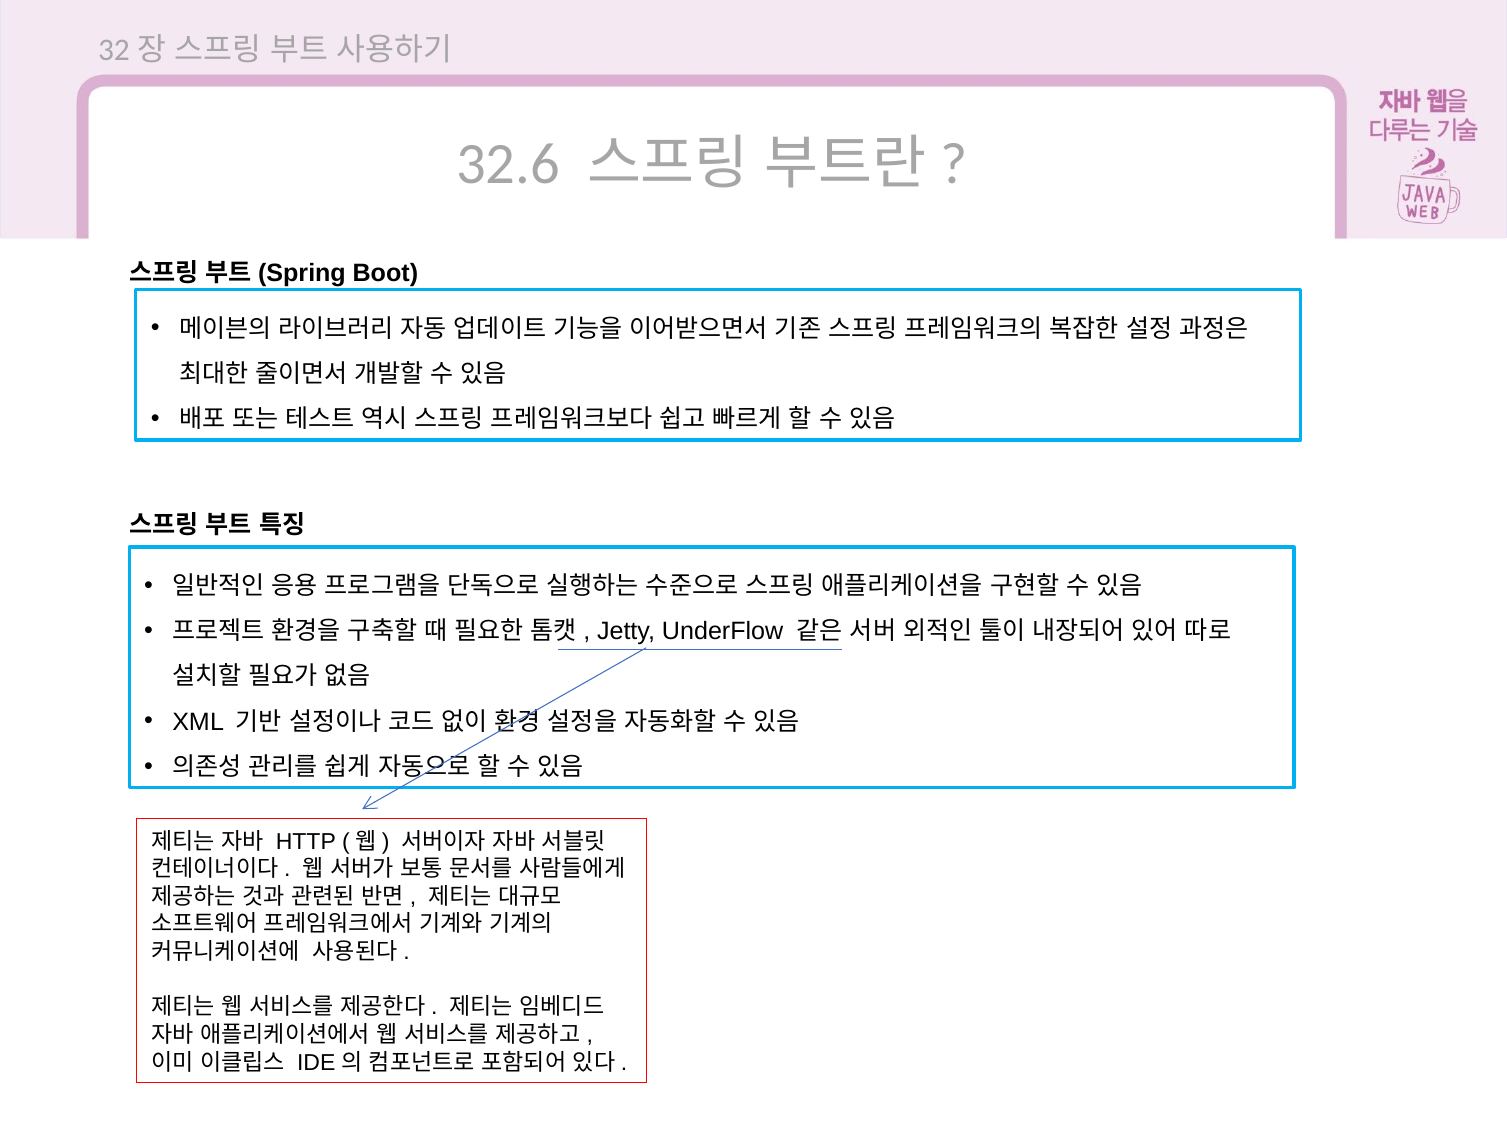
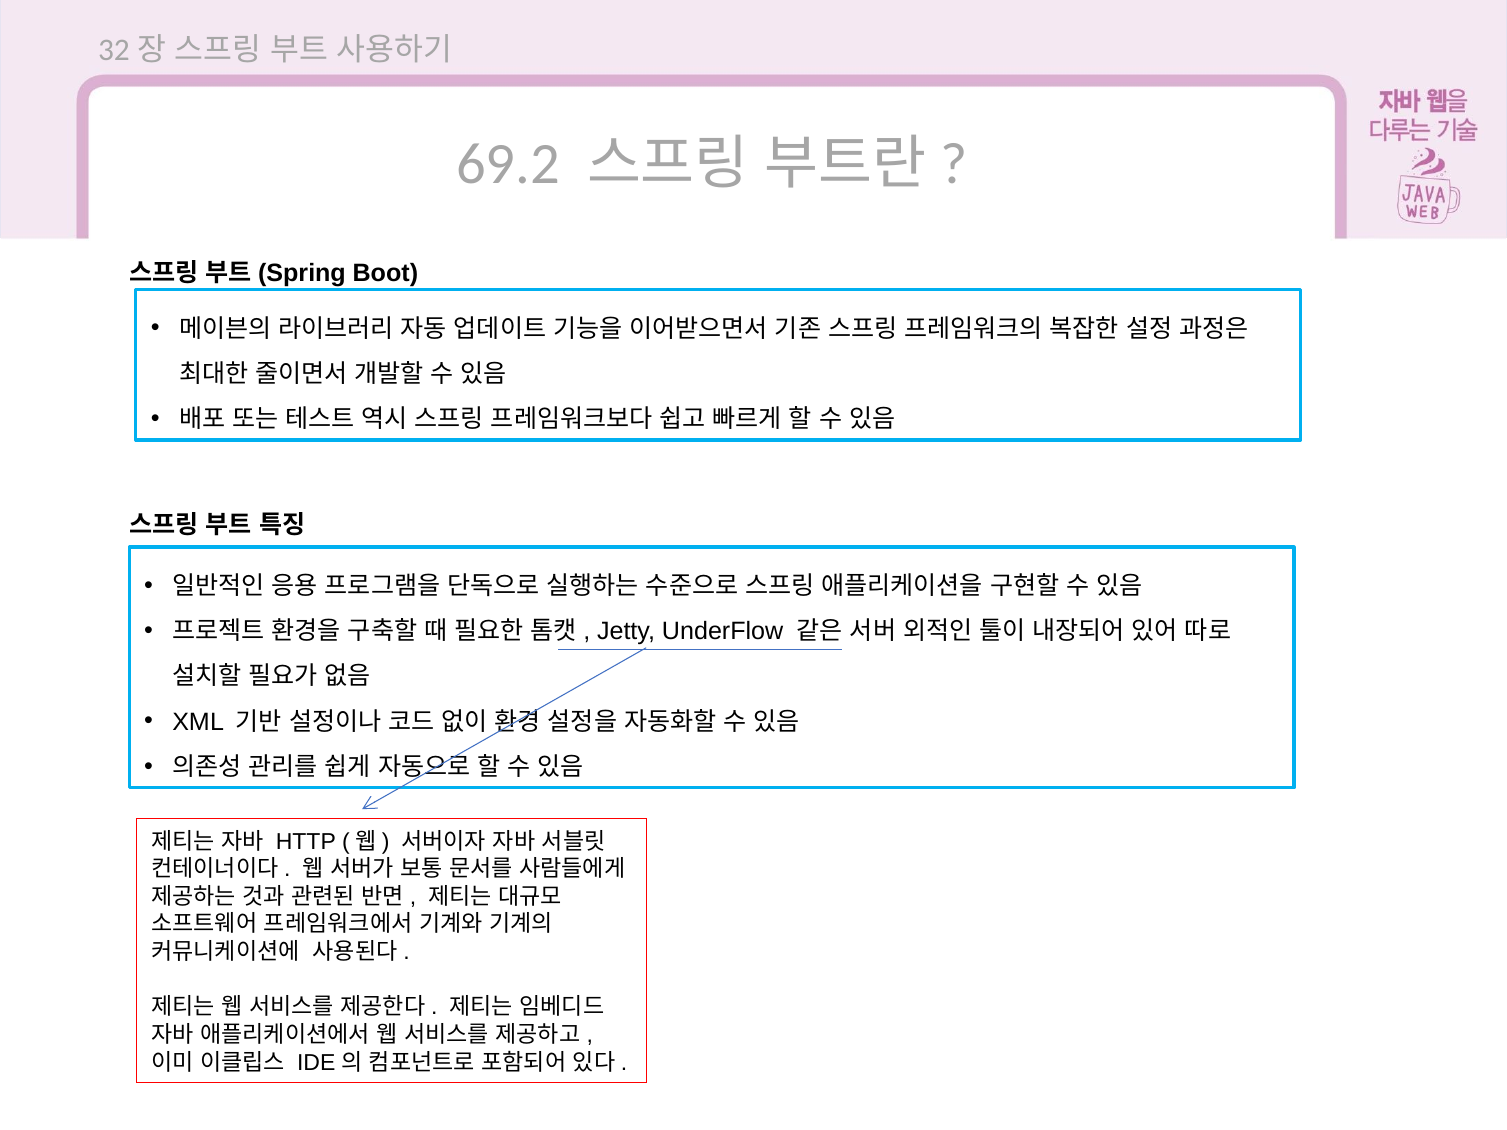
32.6: 32.6 -> 69.2 (508, 164)
